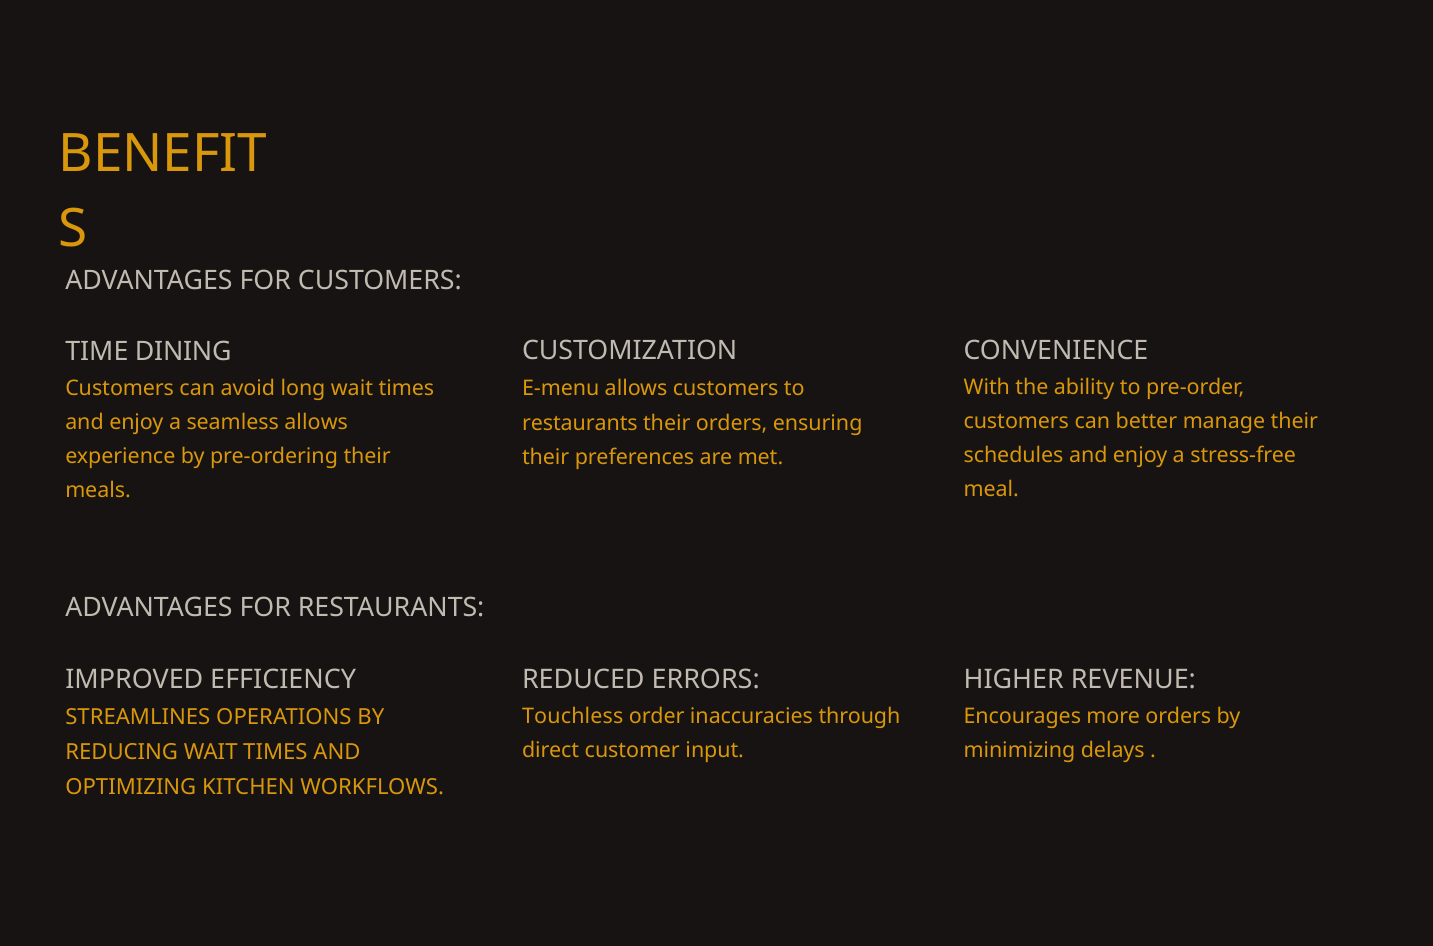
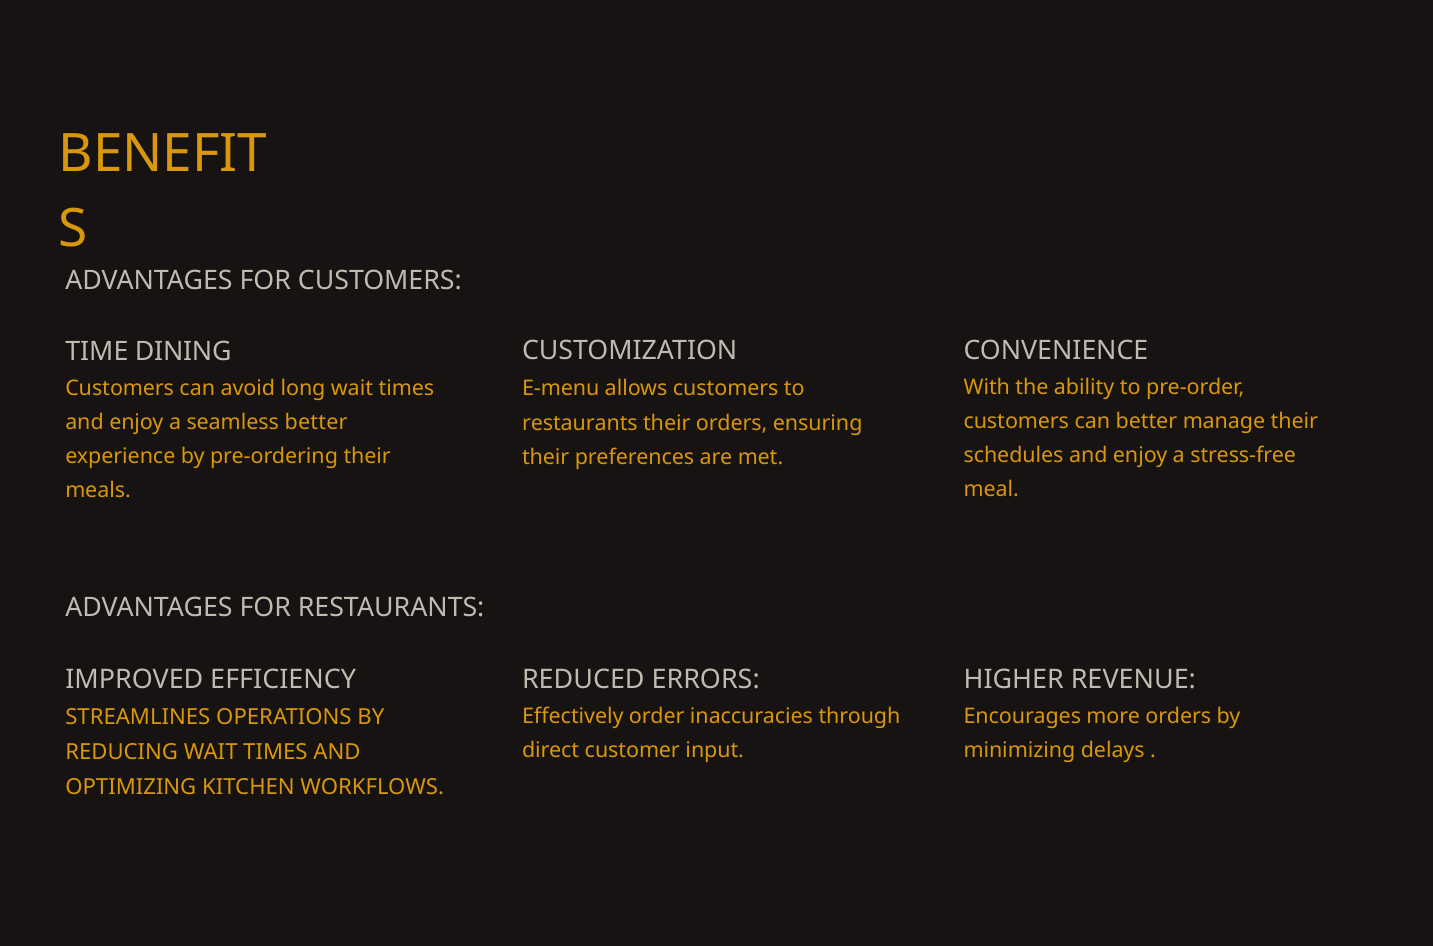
seamless allows: allows -> better (316, 422)
Touchless: Touchless -> Effectively (573, 716)
